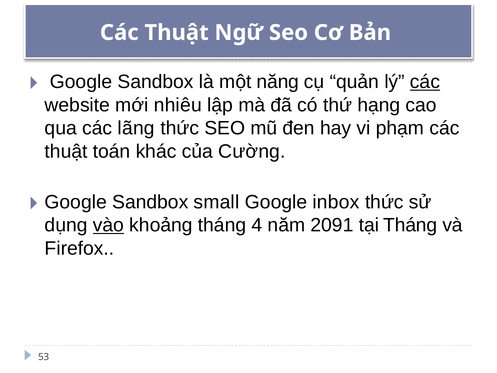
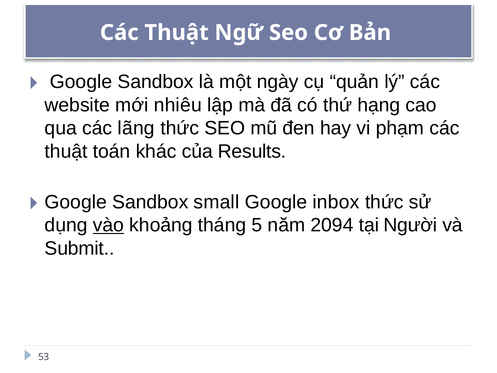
năng: năng -> ngày (278, 82)
các underline: present -> none (425, 82)
Cường: Cường -> Results (252, 151)
4: 4 -> 5 (257, 225)
2091: 2091 -> 2094 (332, 225)
tại Tháng: Tháng -> Người (410, 225)
Firefox: Firefox -> Submit (80, 248)
